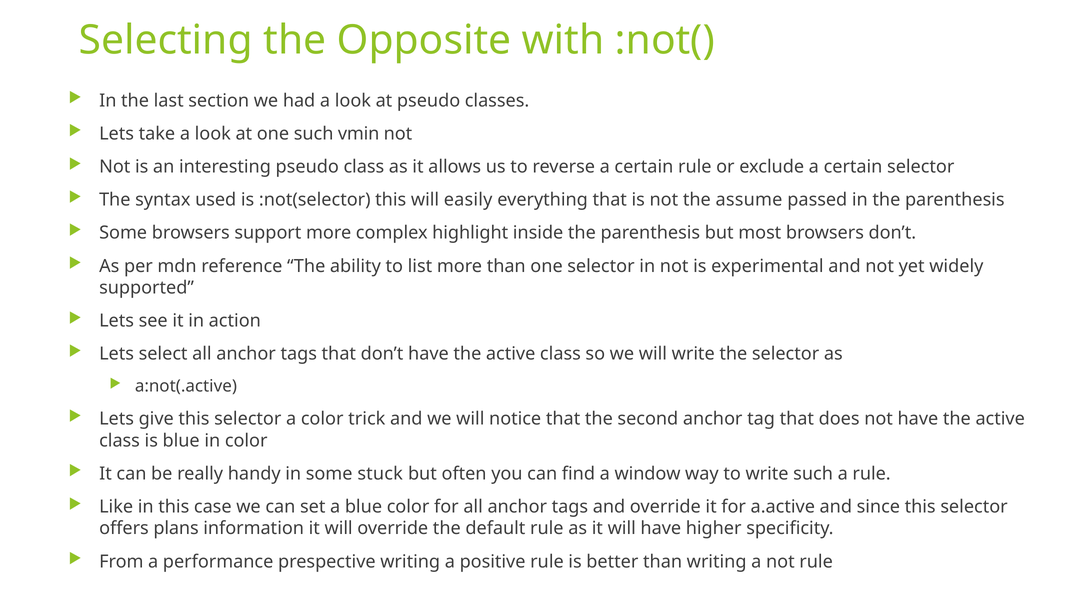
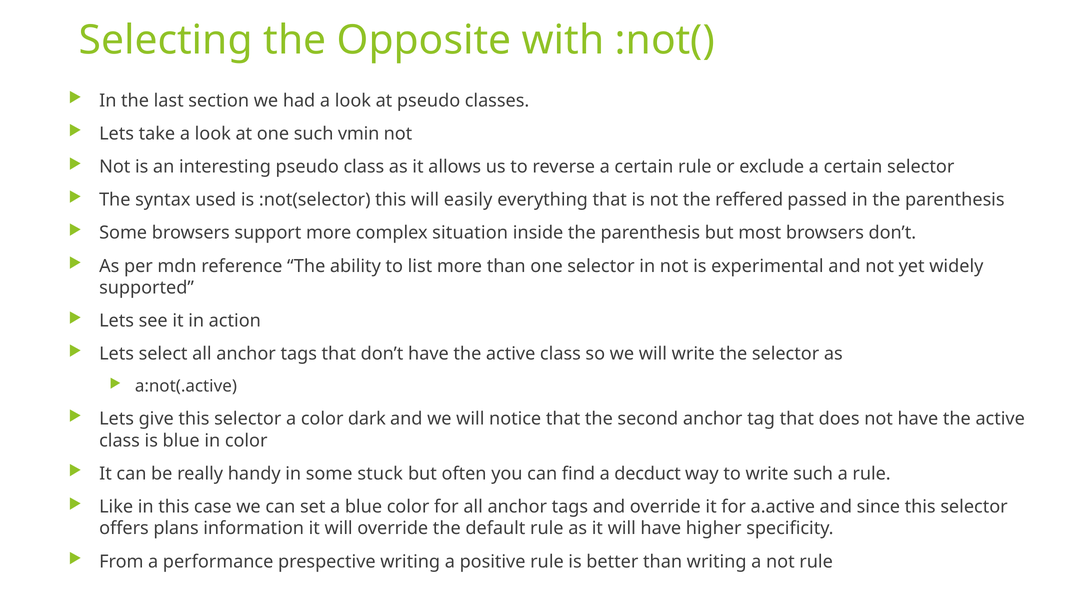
assume: assume -> reffered (749, 200)
highlight: highlight -> situation (470, 233)
trick: trick -> dark (367, 419)
window: window -> decduct (648, 474)
